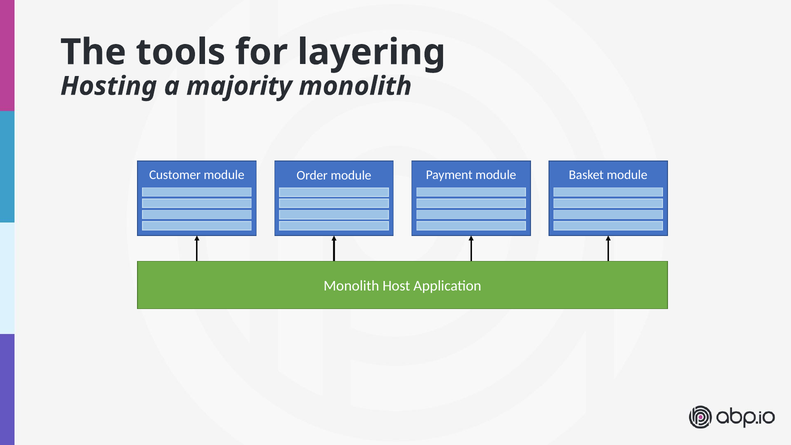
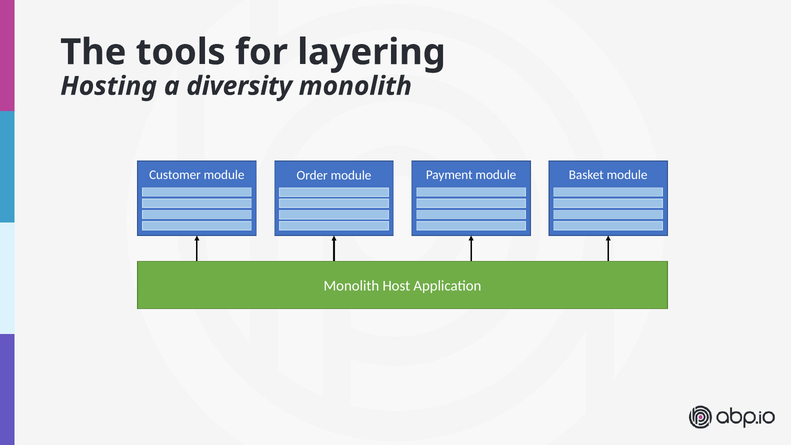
majority: majority -> diversity (239, 86)
